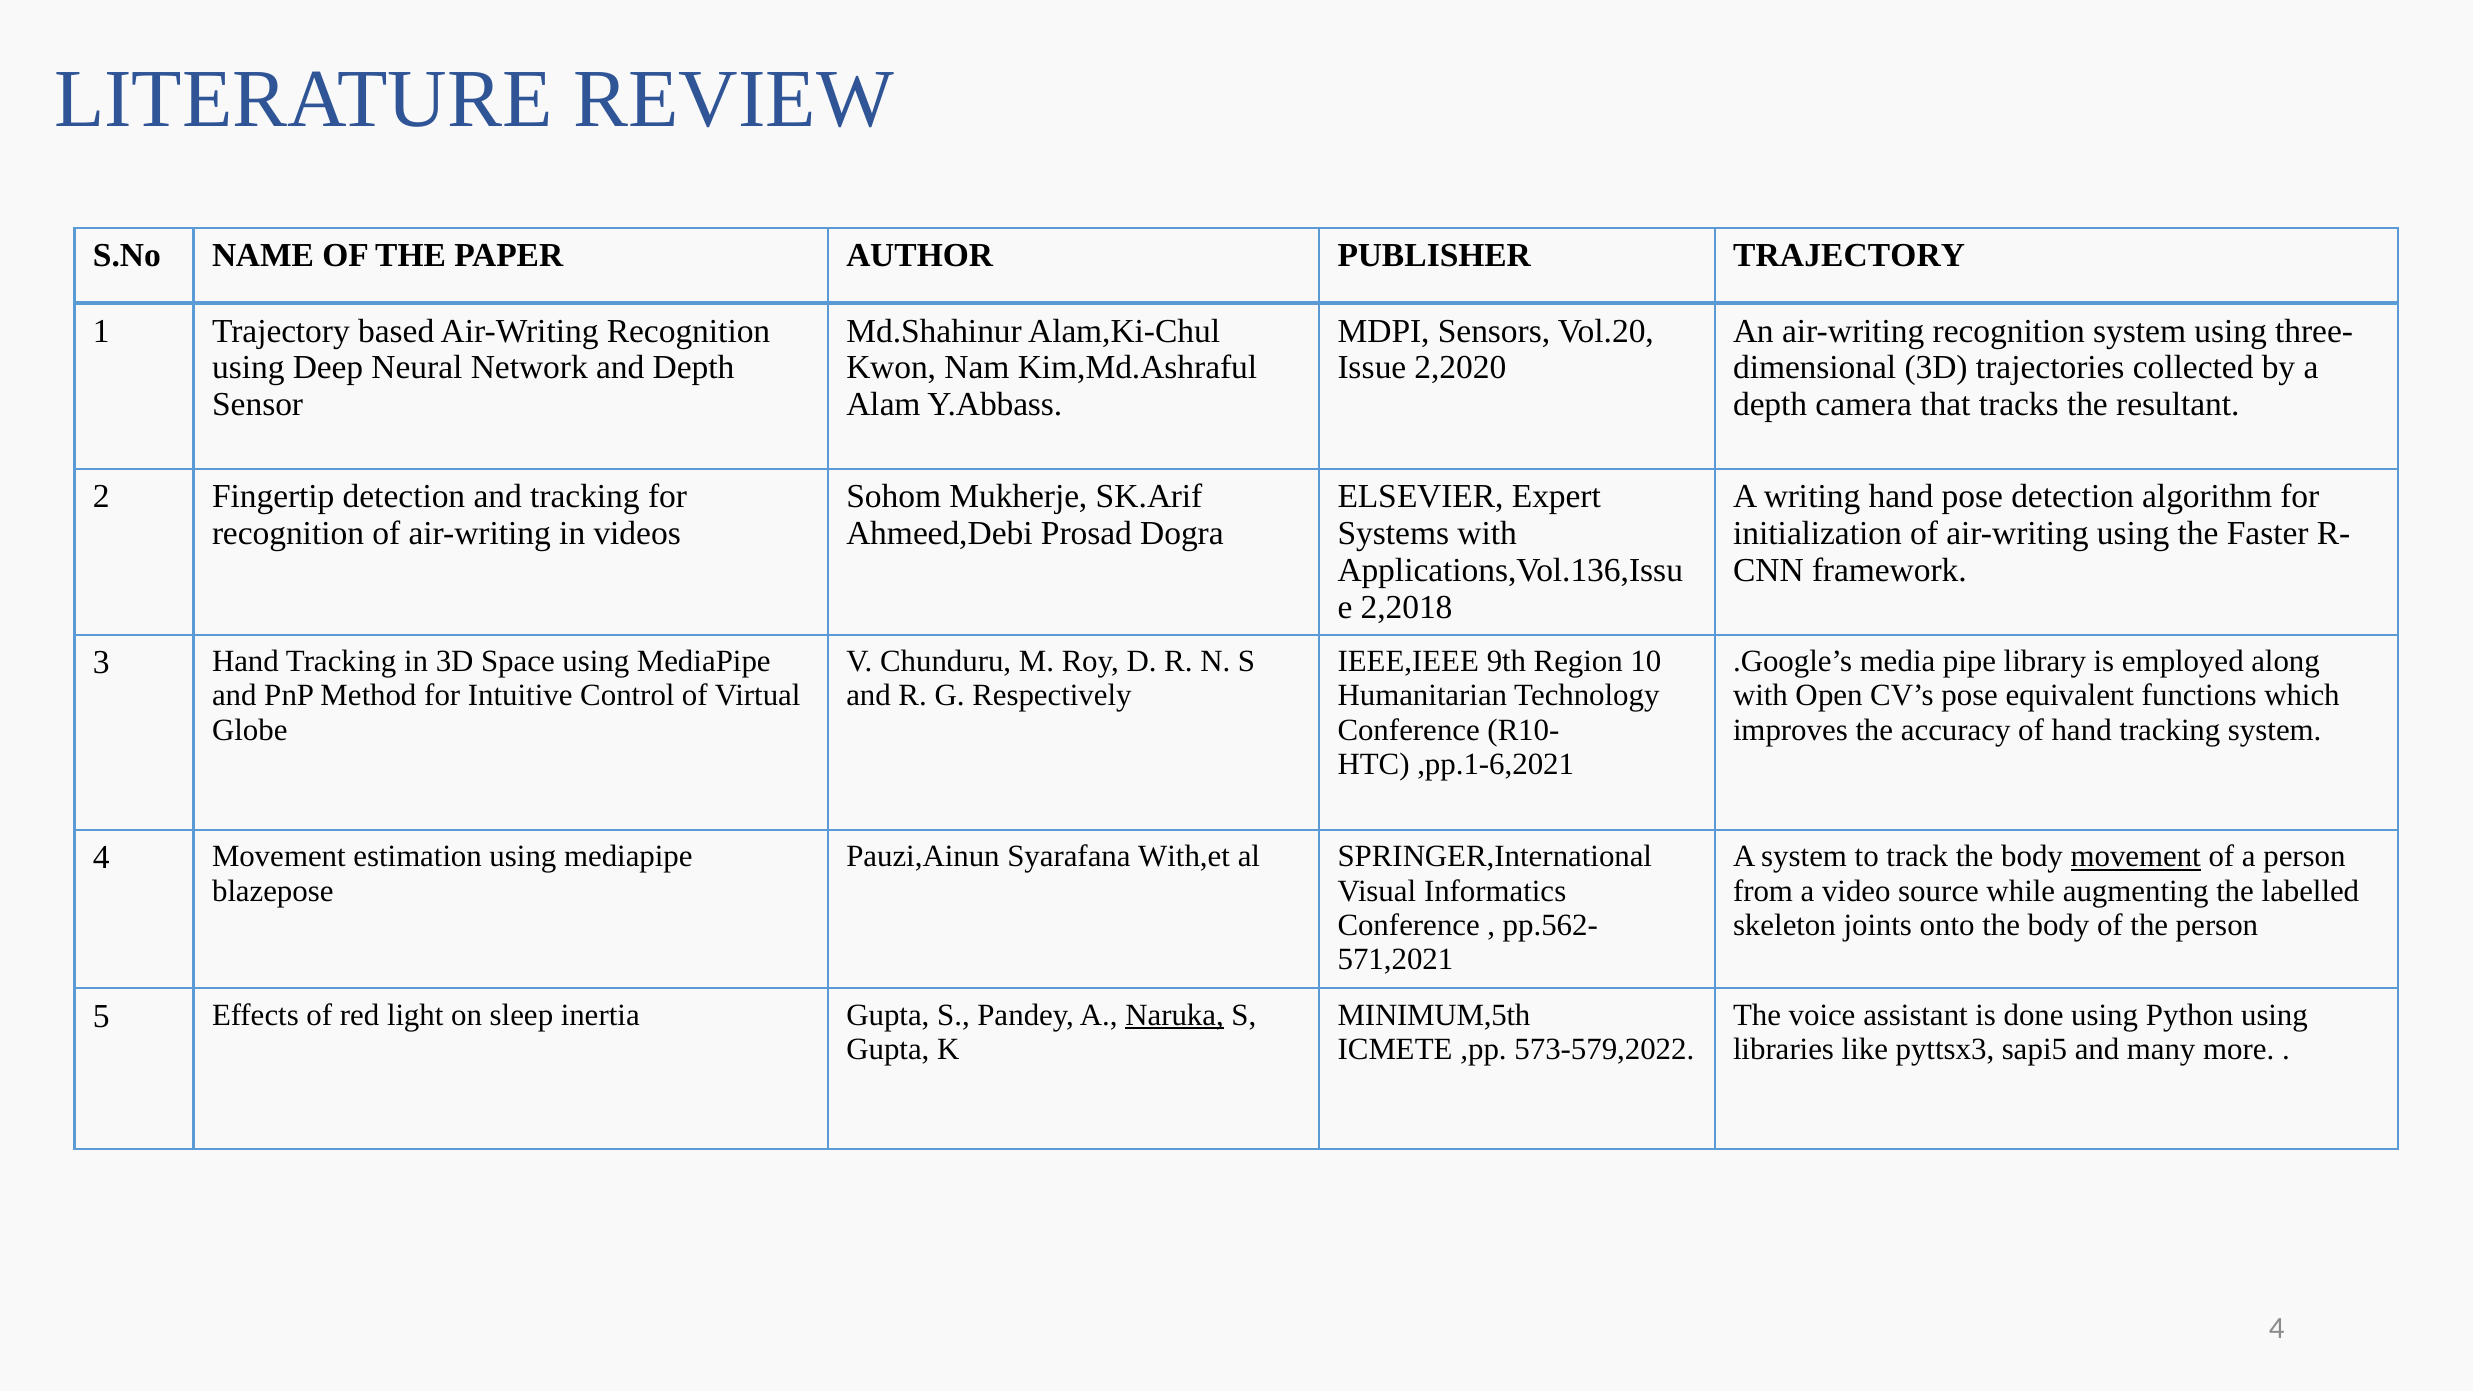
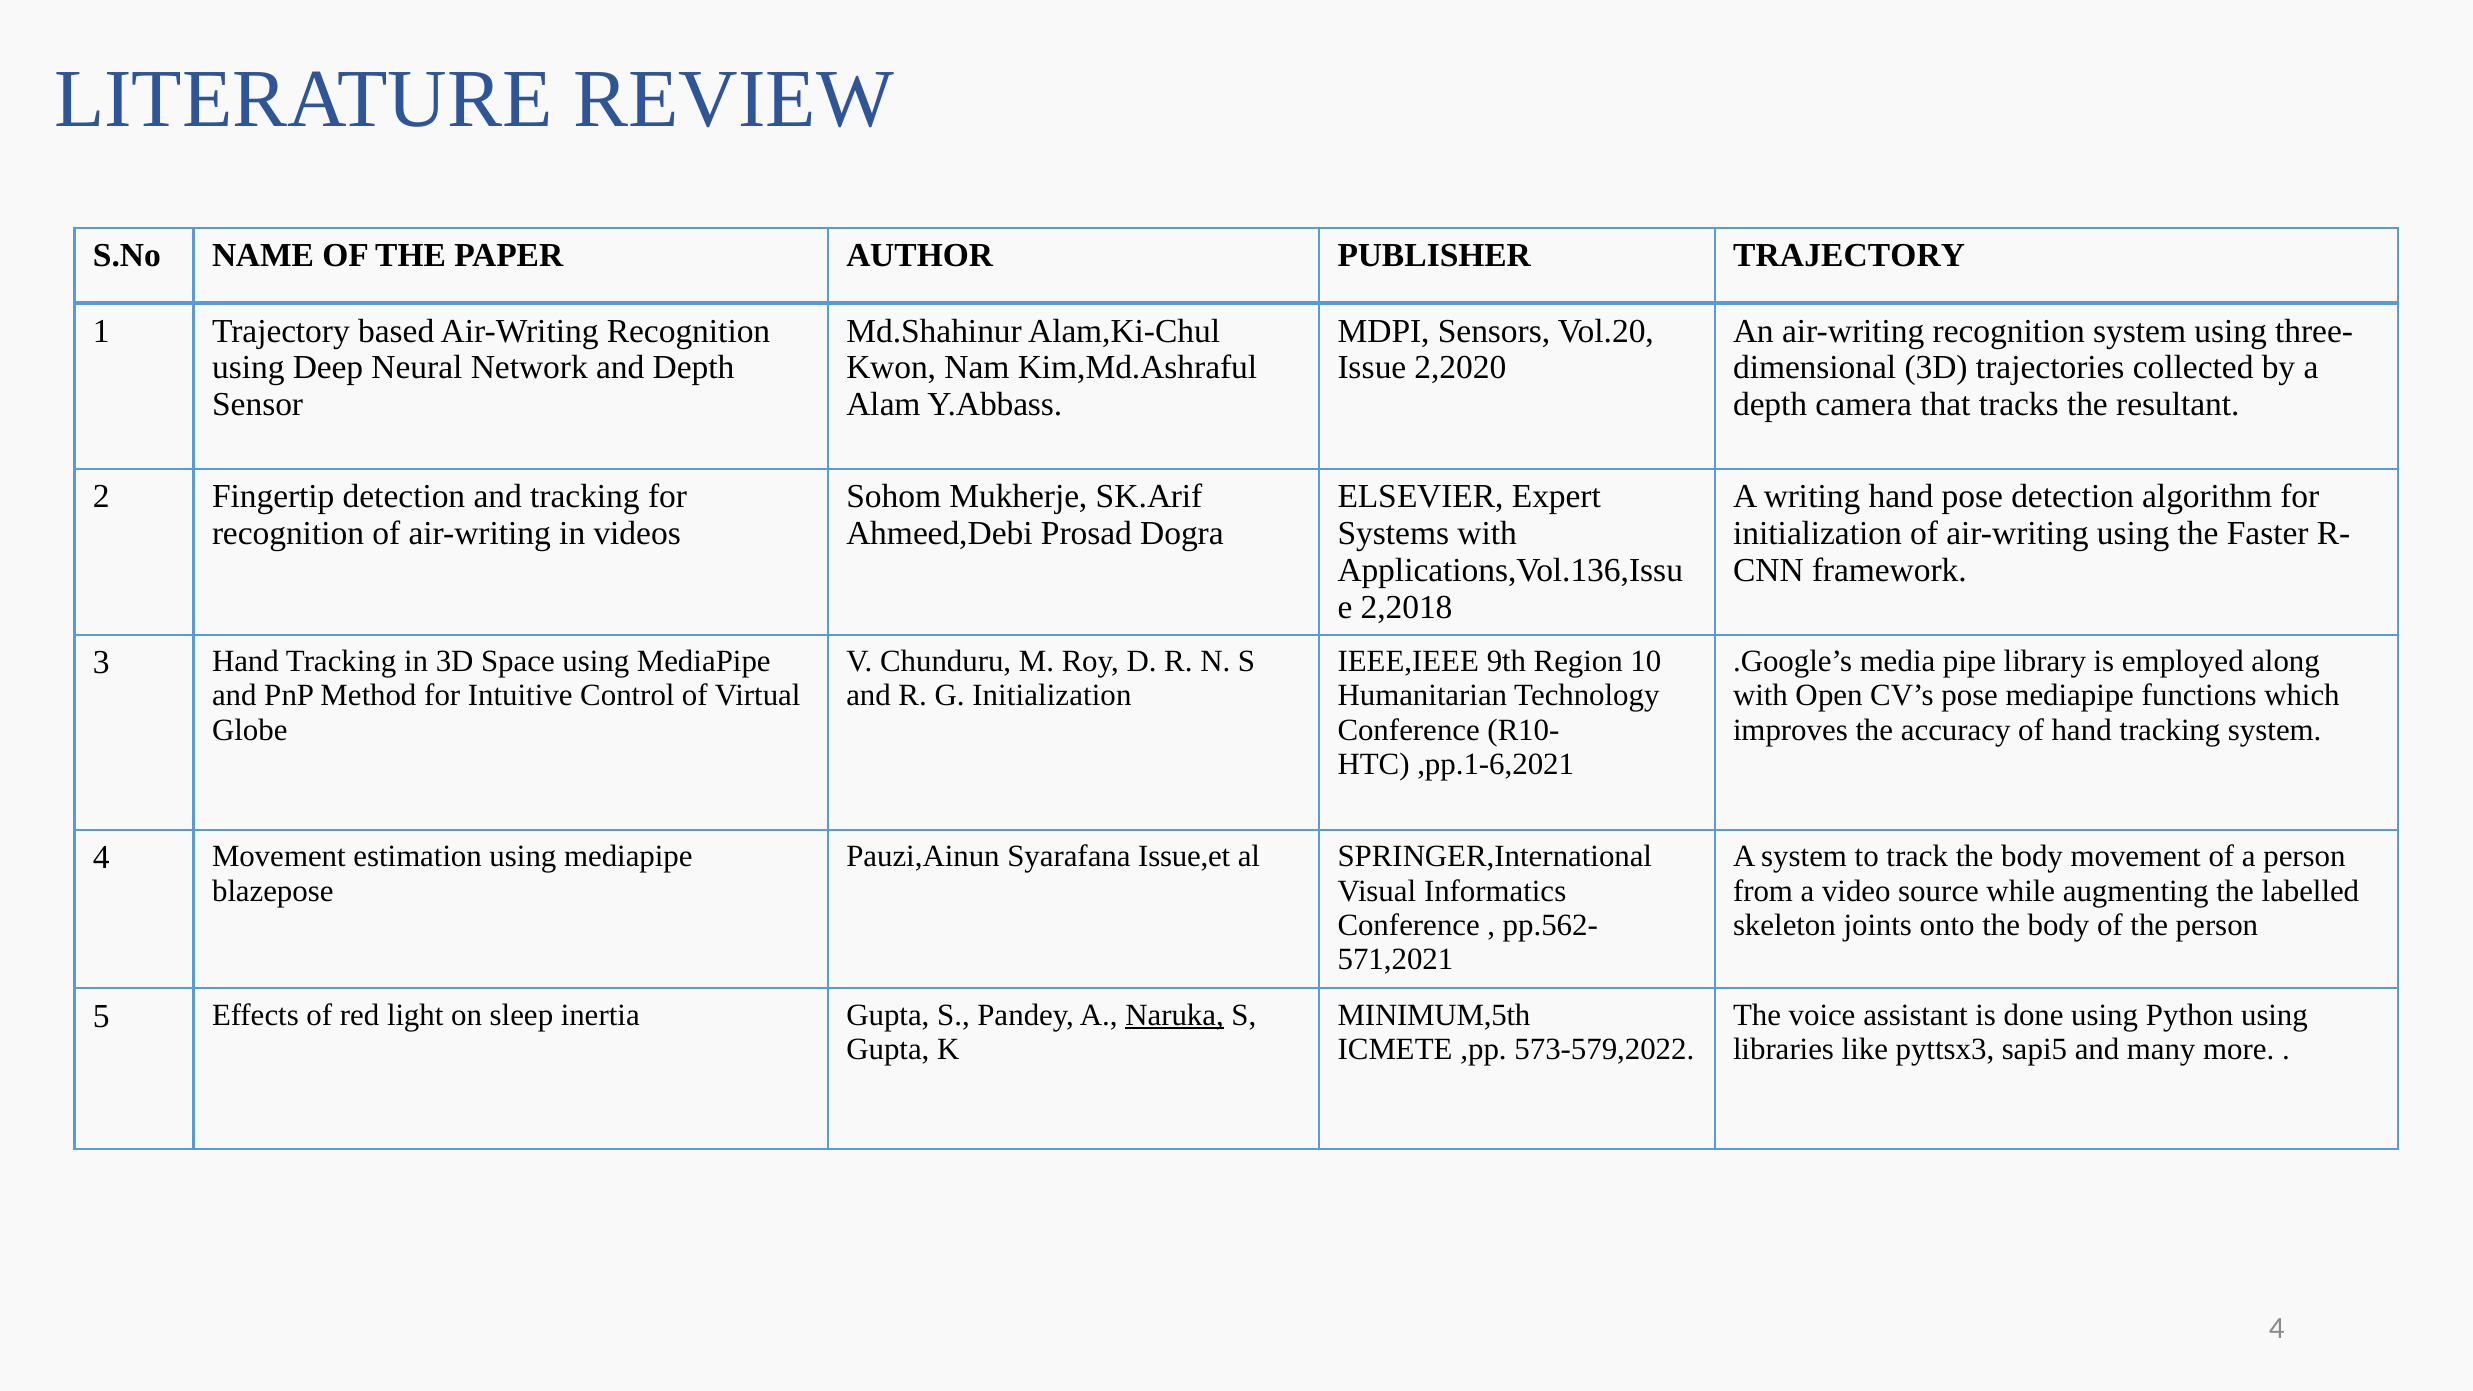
G Respectively: Respectively -> Initialization (1052, 696)
pose equivalent: equivalent -> mediapipe (2070, 696)
With,et: With,et -> Issue,et (1184, 857)
movement underline: present -> none (2136, 857)
